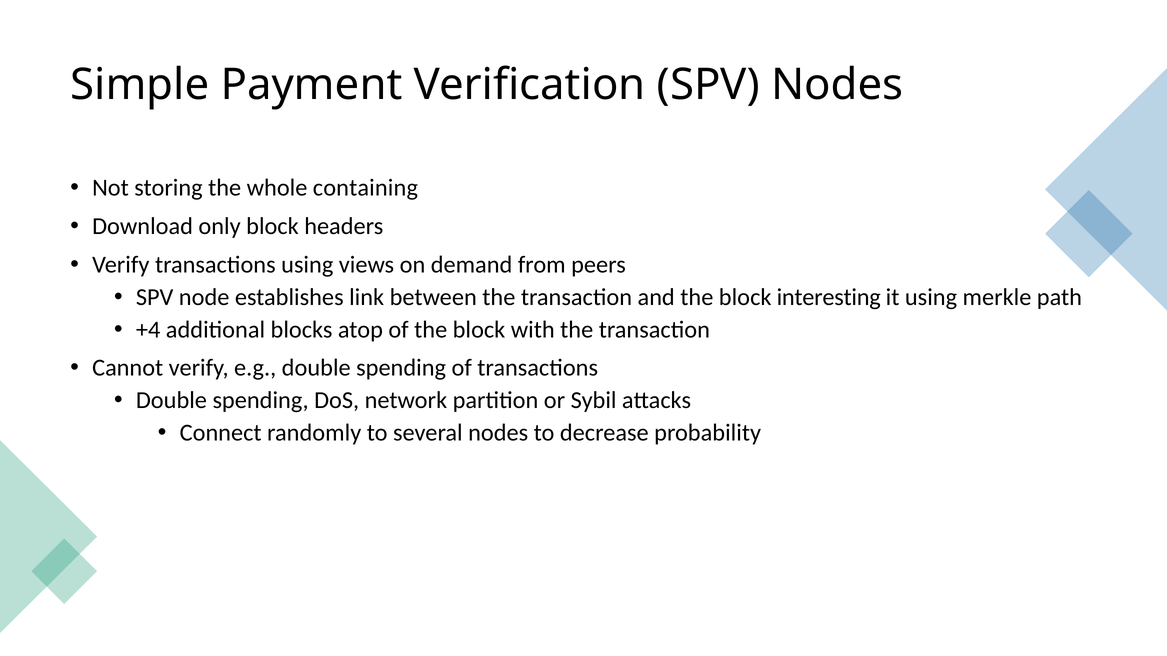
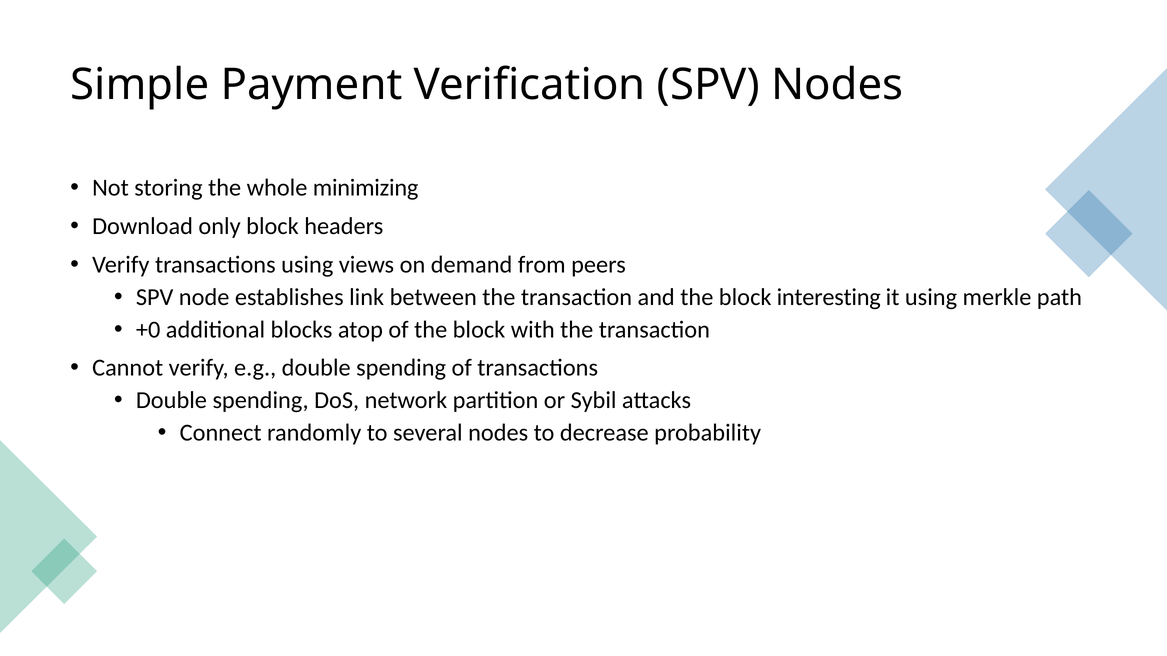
containing: containing -> minimizing (366, 188)
+4: +4 -> +0 (148, 330)
